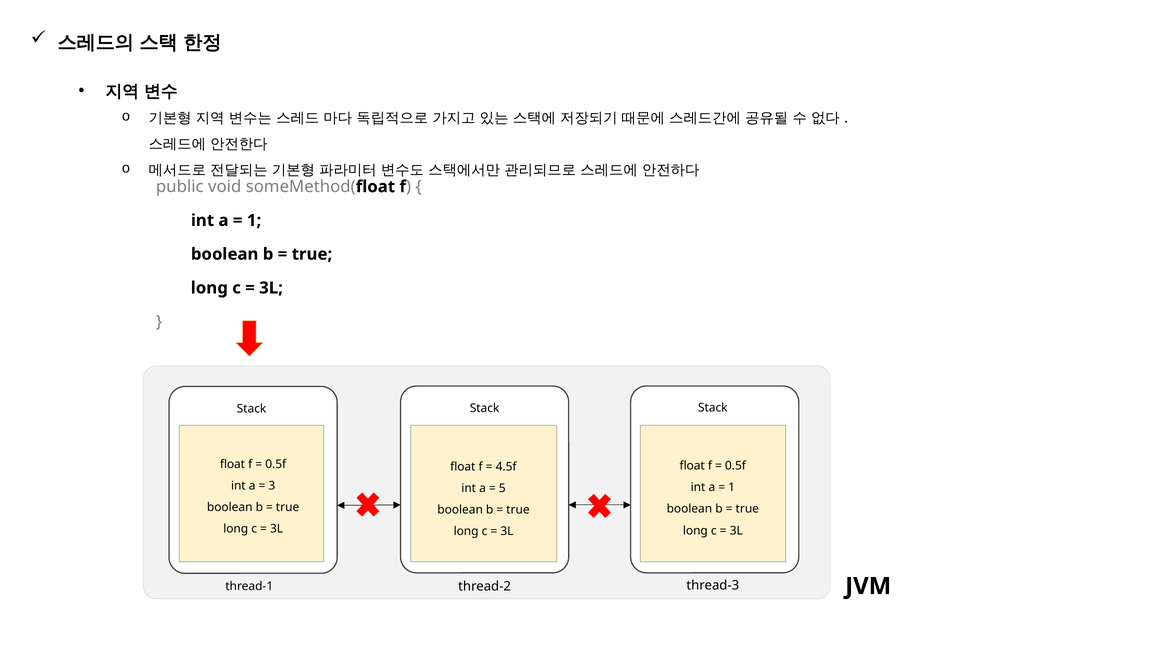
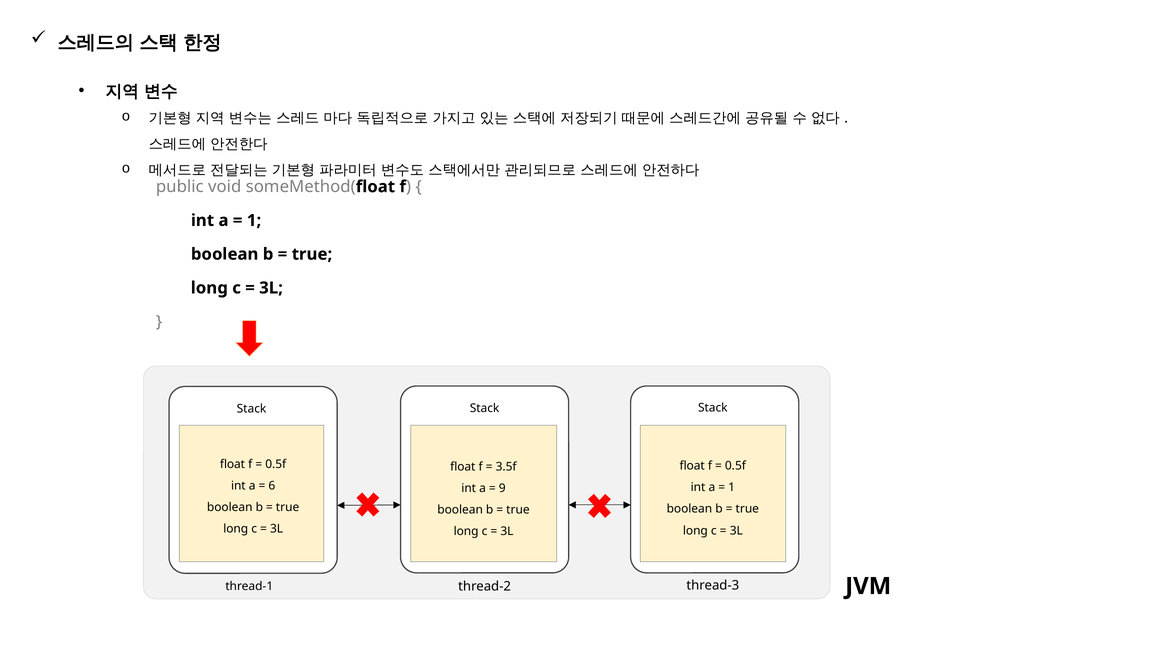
4.5f: 4.5f -> 3.5f (506, 467)
3: 3 -> 6 (272, 486)
5: 5 -> 9 (502, 489)
